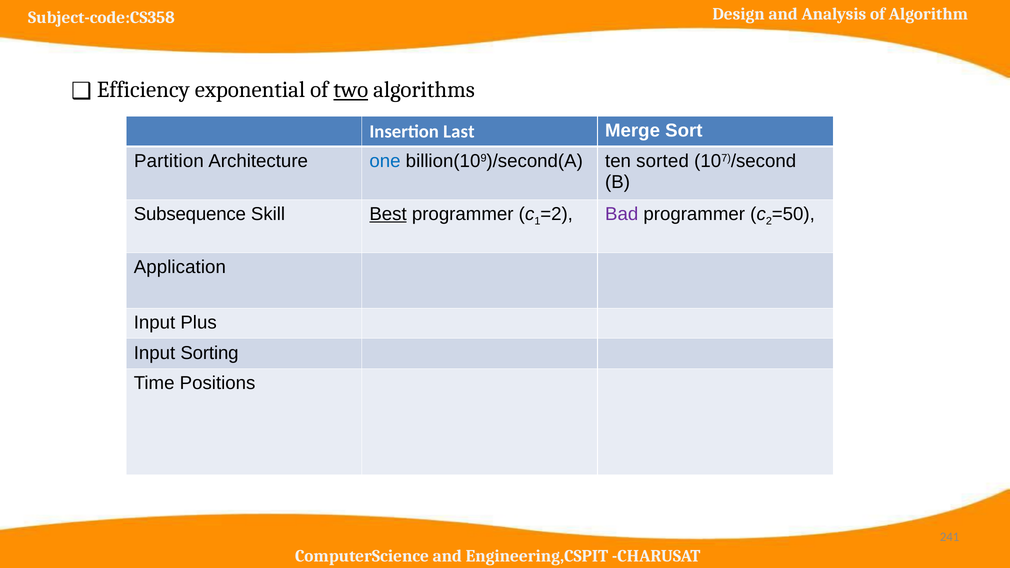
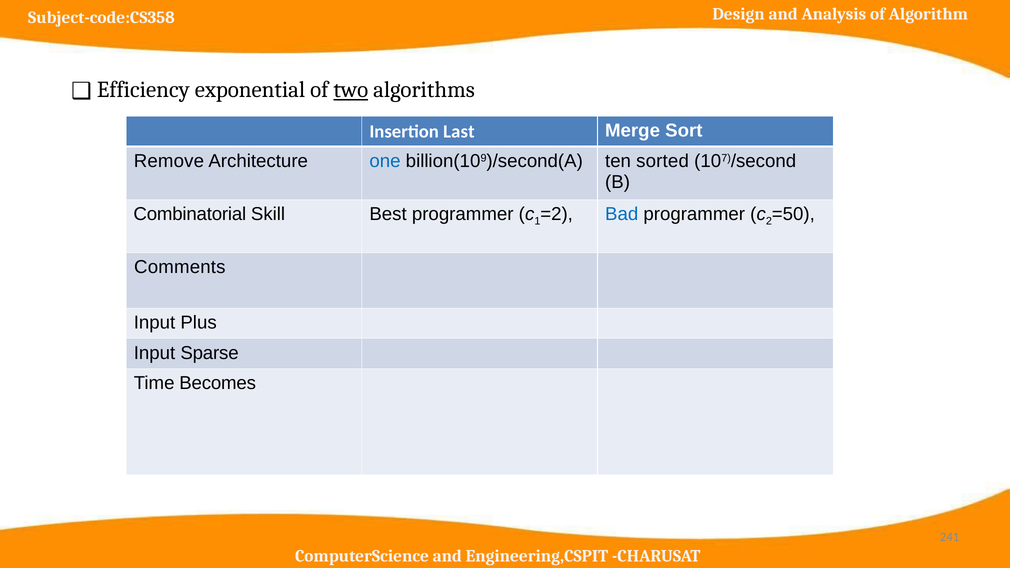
Partition: Partition -> Remove (169, 161)
Subsequence: Subsequence -> Combinatorial (190, 214)
Best underline: present -> none (388, 214)
Bad colour: purple -> blue (622, 214)
Application: Application -> Comments (180, 267)
Sorting: Sorting -> Sparse (210, 353)
Positions: Positions -> Becomes (218, 383)
